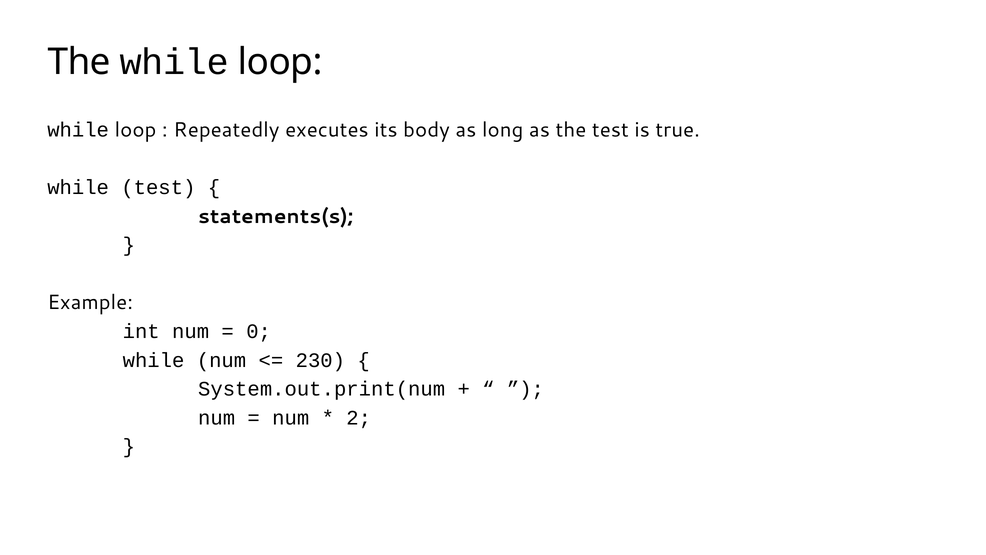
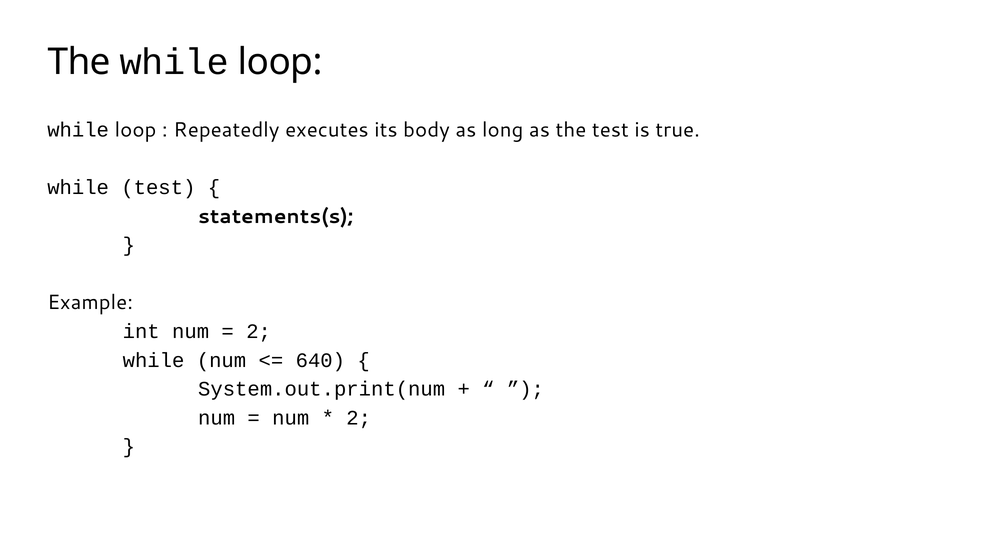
0: 0 -> 2 (259, 331)
230: 230 -> 640 (320, 360)
